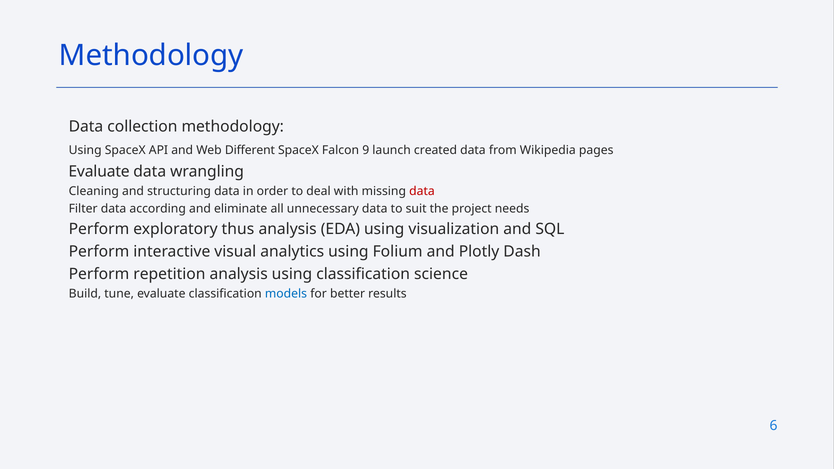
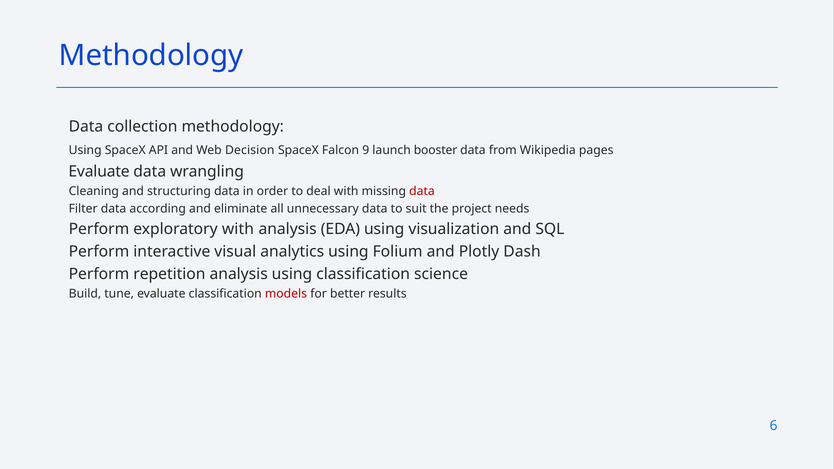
Different: Different -> Decision (250, 150)
created: created -> booster (436, 150)
exploratory thus: thus -> with (238, 229)
models colour: blue -> red (286, 294)
